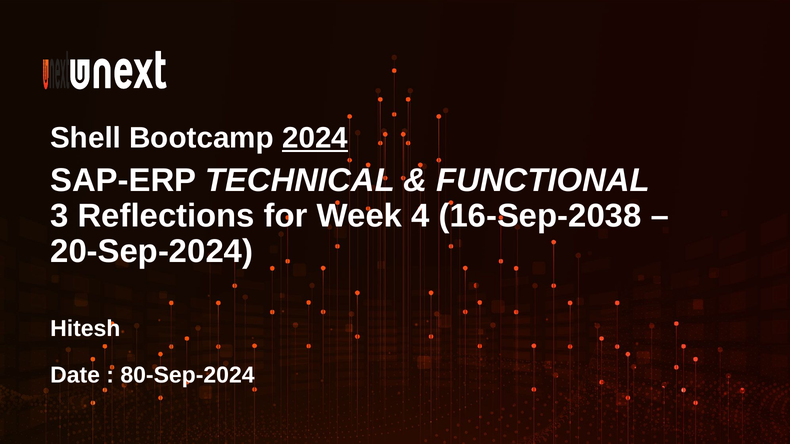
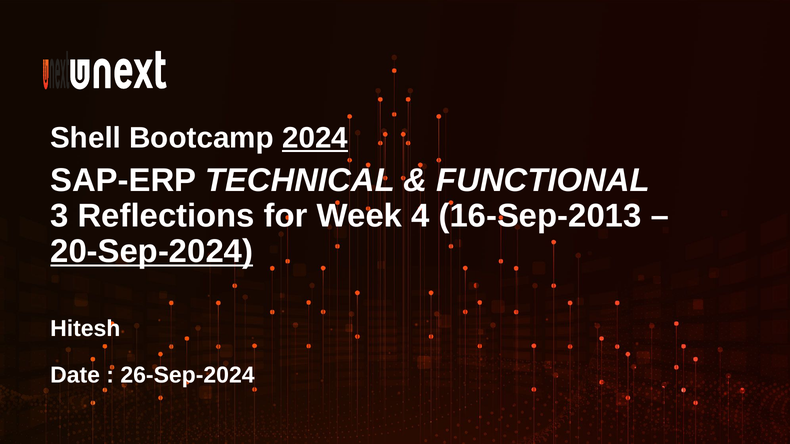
16-Sep-2038: 16-Sep-2038 -> 16-Sep-2013 (540, 216)
20-Sep-2024 underline: none -> present (152, 251)
80-Sep-2024: 80-Sep-2024 -> 26-Sep-2024 (188, 375)
